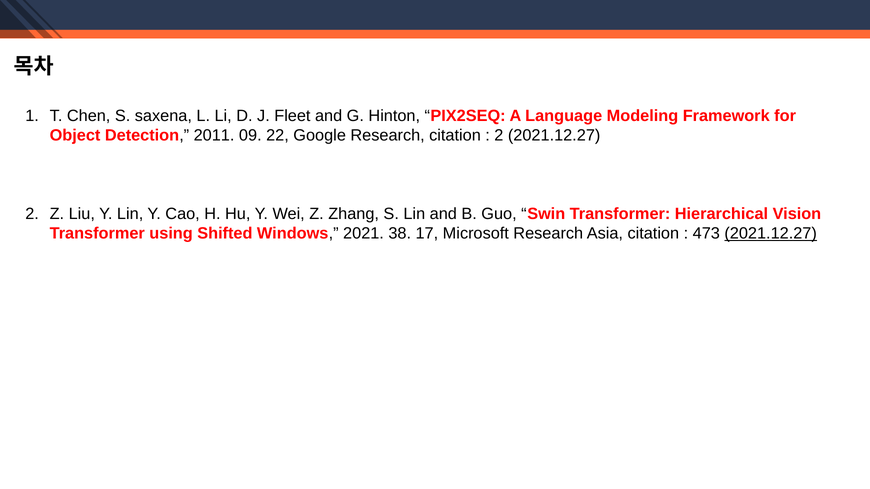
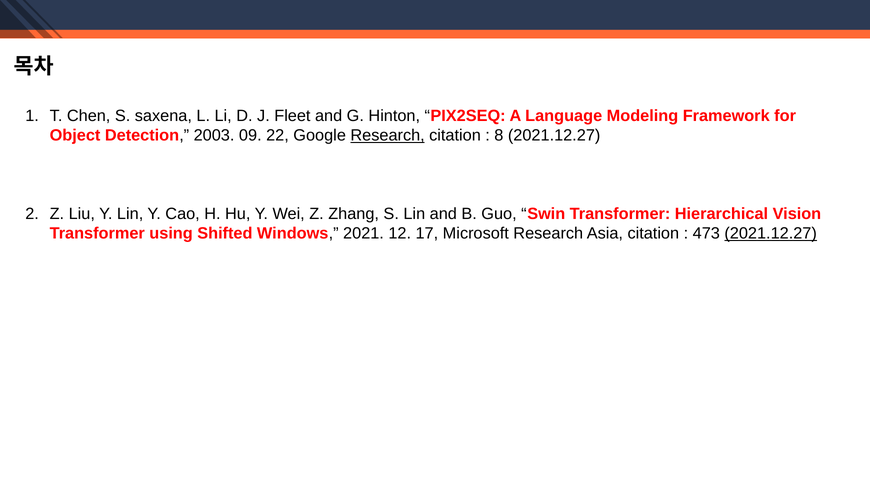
2011: 2011 -> 2003 (214, 136)
Research underline: none -> present (388, 136)
2: 2 -> 8 (499, 136)
38: 38 -> 12 (400, 234)
